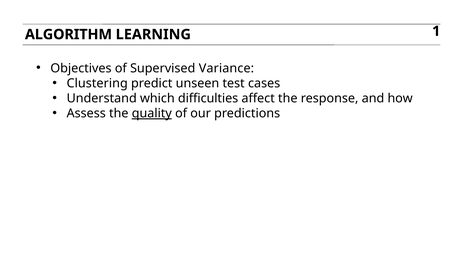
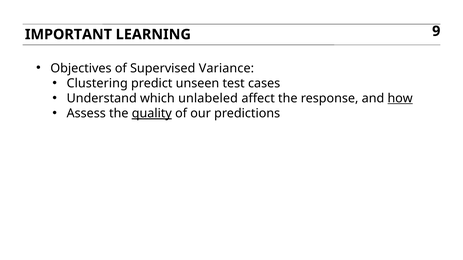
ALGORITHM: ALGORITHM -> IMPORTANT (68, 34)
1: 1 -> 9 (436, 31)
difficulties: difficulties -> unlabeled (208, 98)
how underline: none -> present (400, 98)
